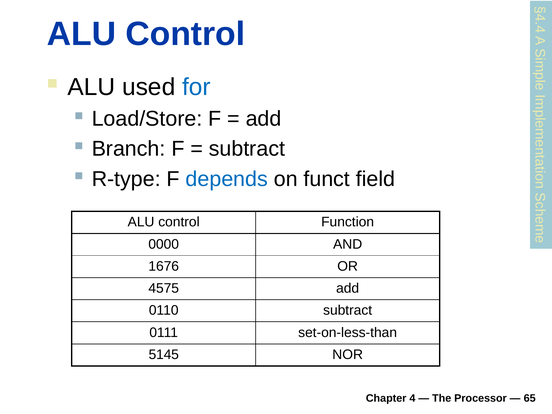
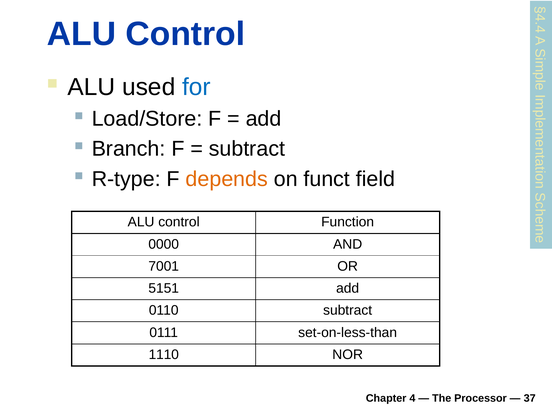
depends colour: blue -> orange (227, 179)
1676: 1676 -> 7001 (164, 266)
4575: 4575 -> 5151 (164, 288)
5145: 5145 -> 1110 (164, 355)
65: 65 -> 37 (530, 398)
